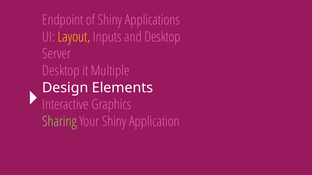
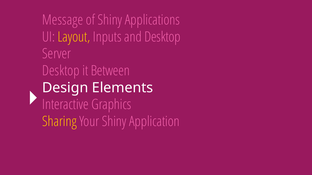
Endpoint: Endpoint -> Message (63, 20)
Multiple: Multiple -> Between (110, 71)
Sharing colour: light green -> yellow (59, 122)
